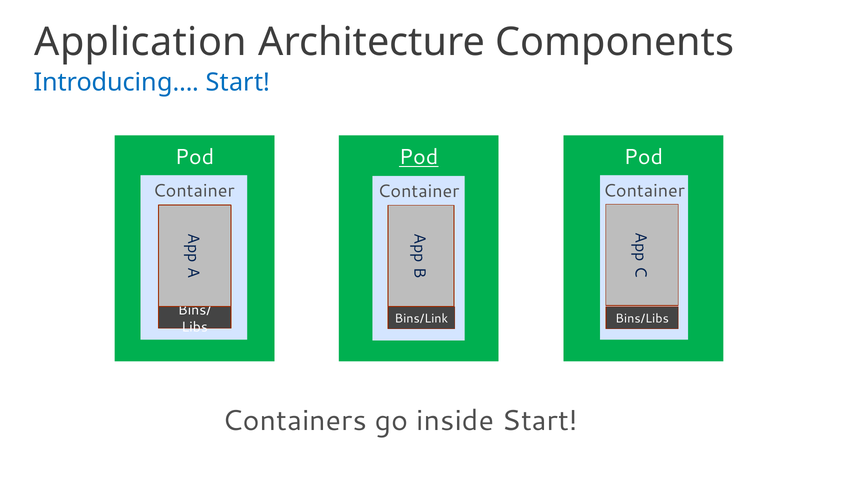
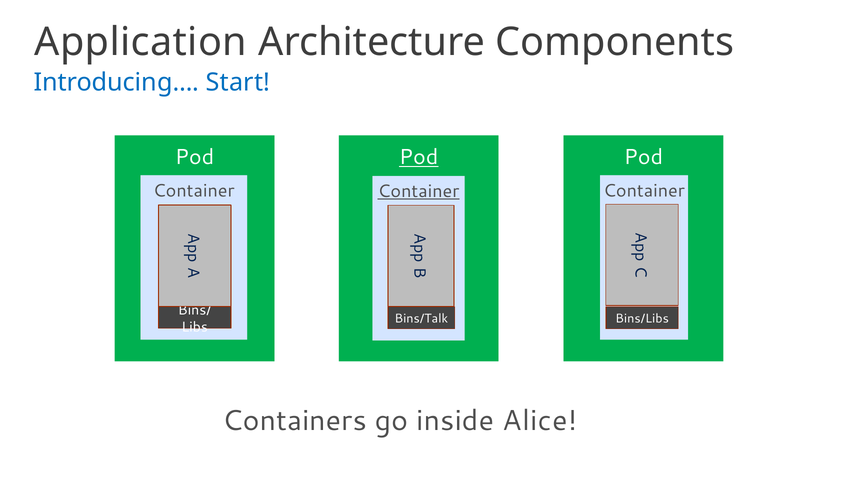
Container underline: none -> present (419, 191)
Bins/Link: Bins/Link -> Bins/Talk (421, 319)
inside Start: Start -> Alice (540, 421)
